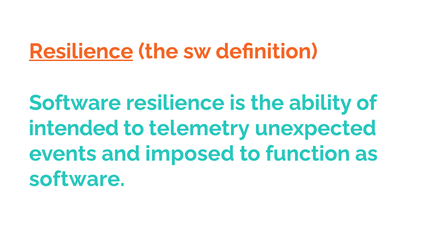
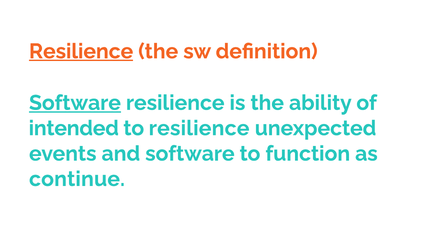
Software underline: none -> present (75, 103)
to telemetry: telemetry -> resilience (199, 128)
and imposed: imposed -> software (190, 154)
software: software -> continue (77, 179)
